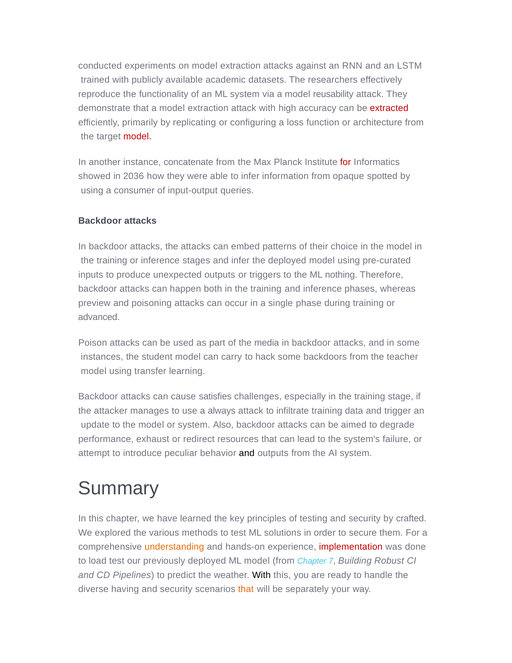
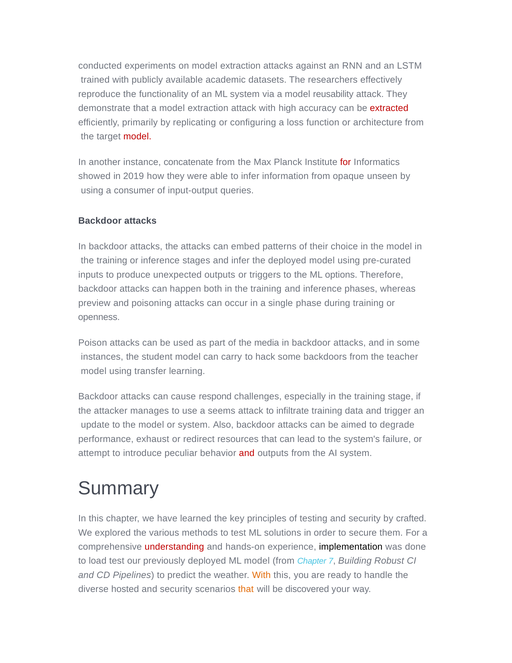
2036: 2036 -> 2019 (134, 176)
spotted: spotted -> unseen (382, 176)
nothing: nothing -> options (341, 275)
advanced: advanced -> openness (99, 317)
satisfies: satisfies -> respond (215, 396)
always: always -> seems (222, 410)
and colour: black -> red (247, 453)
understanding colour: orange -> red (174, 546)
implementation colour: red -> black (351, 546)
With colour: black -> orange (261, 575)
having: having -> hosted (125, 589)
separately: separately -> discovered (307, 589)
